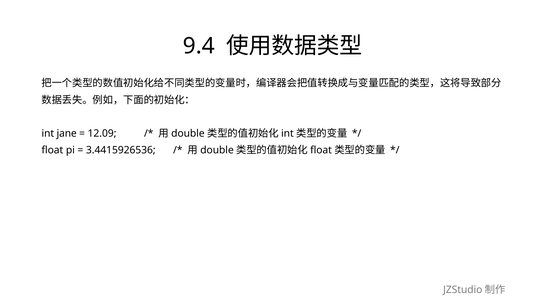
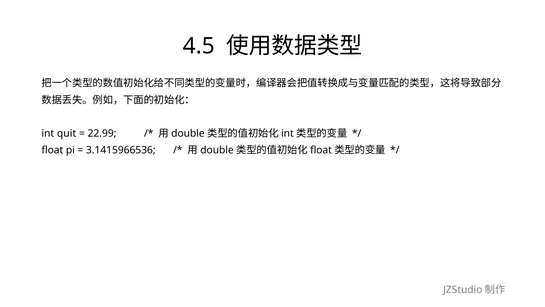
9.4: 9.4 -> 4.5 (199, 46)
jane: jane -> quit (67, 133)
12.09: 12.09 -> 22.99 (102, 133)
3.4415926536: 3.4415926536 -> 3.1415966536 (121, 150)
